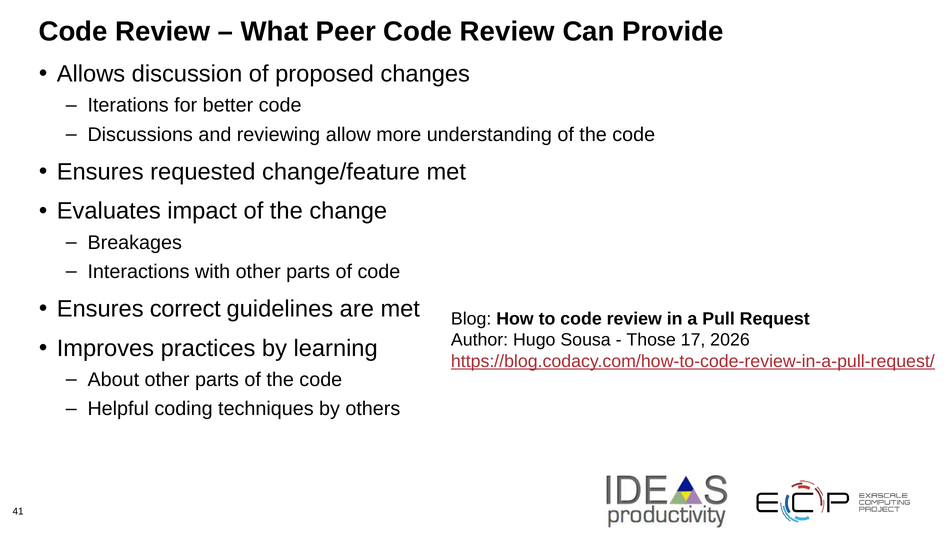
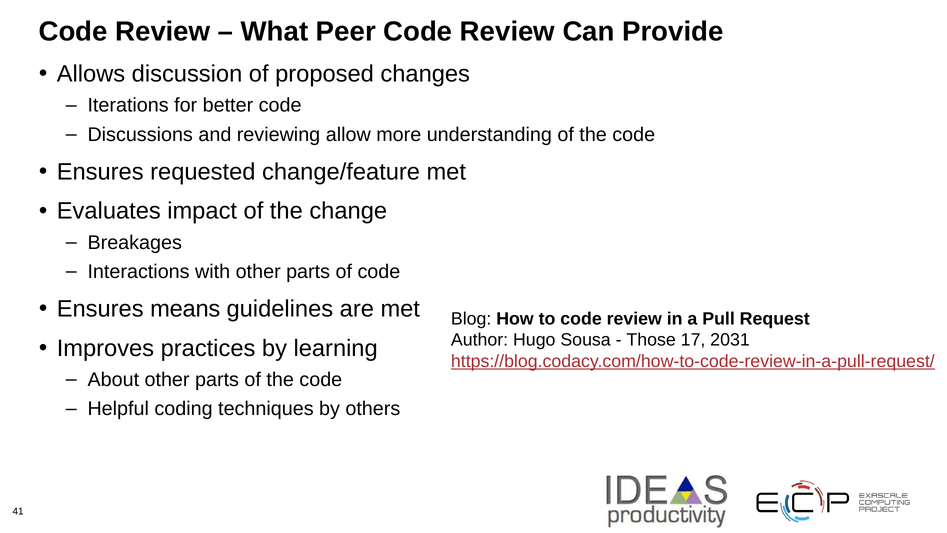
correct: correct -> means (185, 309)
2026: 2026 -> 2031 (730, 340)
